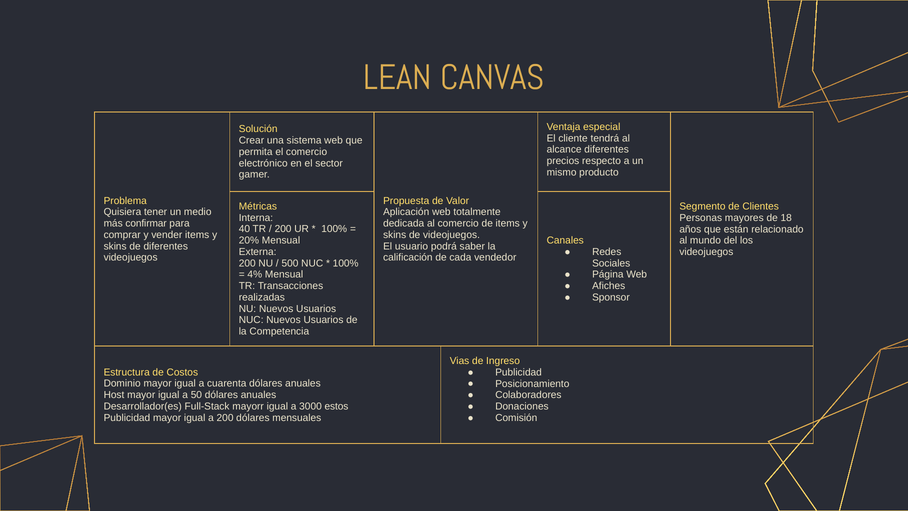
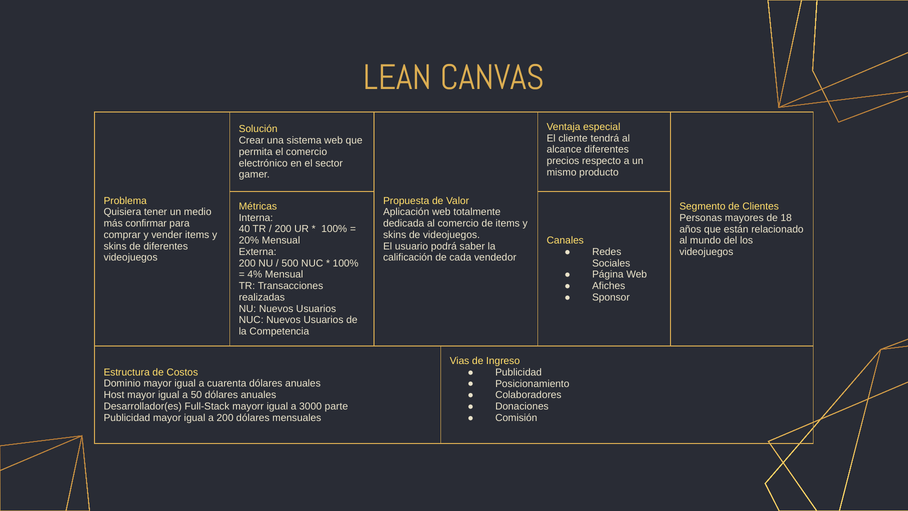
estos: estos -> parte (336, 406)
